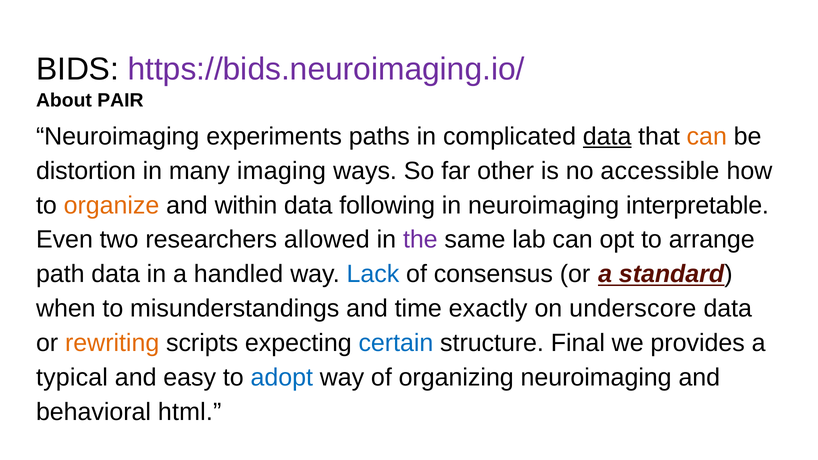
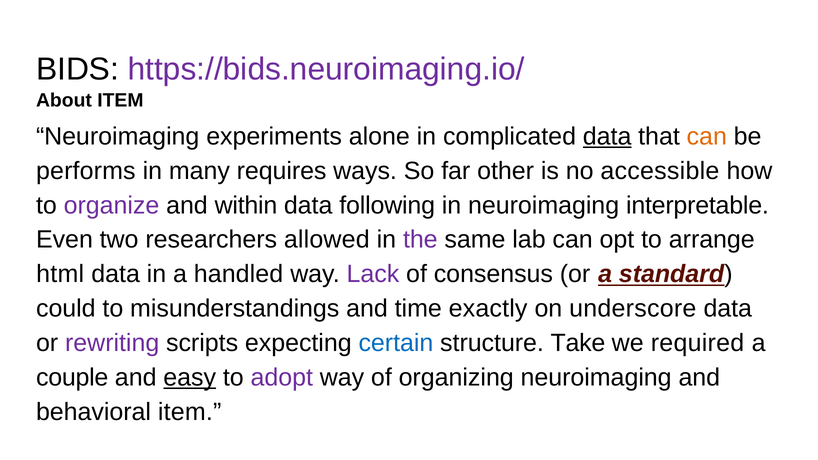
About PAIR: PAIR -> ITEM (120, 100)
paths: paths -> alone (379, 136)
distortion: distortion -> performs (86, 171)
imaging: imaging -> requires (282, 171)
organize colour: orange -> purple (111, 205)
path: path -> html (60, 274)
Lack colour: blue -> purple (373, 274)
when: when -> could (66, 309)
rewriting colour: orange -> purple (112, 343)
Final: Final -> Take (578, 343)
provides: provides -> required (697, 343)
typical: typical -> couple (72, 378)
easy underline: none -> present (190, 378)
adopt colour: blue -> purple (282, 378)
behavioral html: html -> item (190, 412)
